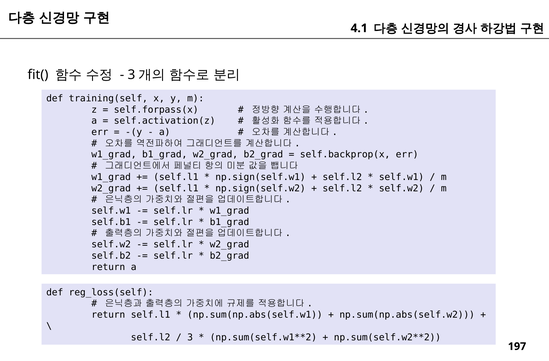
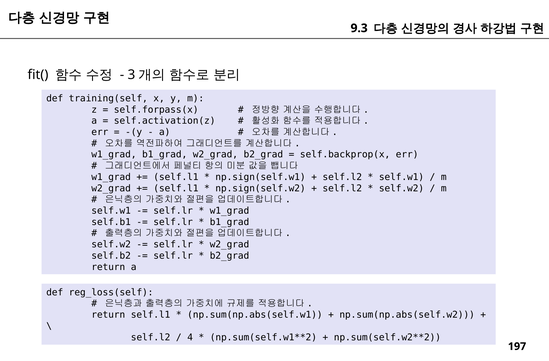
4.1: 4.1 -> 9.3 (359, 28)
3: 3 -> 4 (190, 337)
